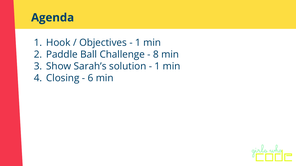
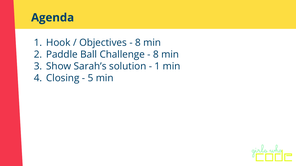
1: 1 -> 8 (138, 43)
6: 6 -> 5 (90, 78)
